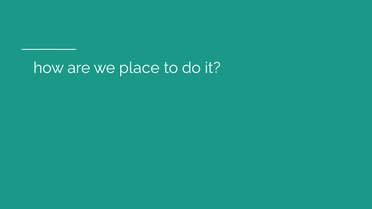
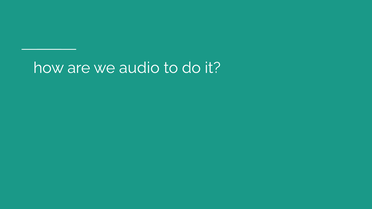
place: place -> audio (139, 68)
